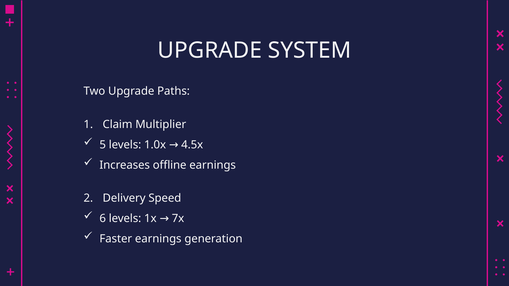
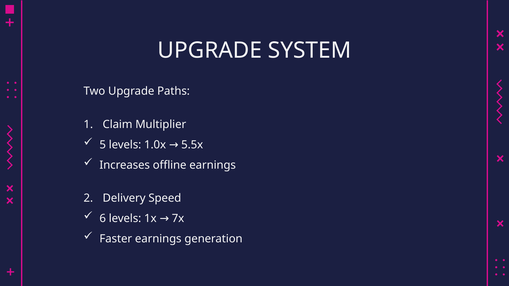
4.5x: 4.5x -> 5.5x (192, 145)
